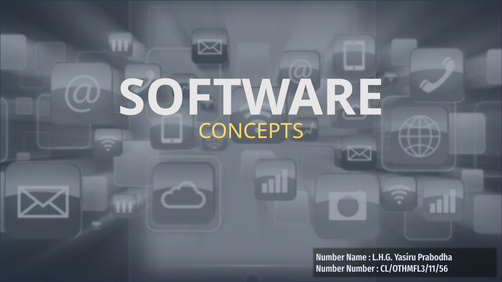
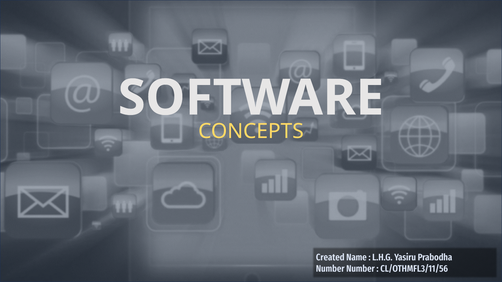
Number: Number -> Created (330, 258)
